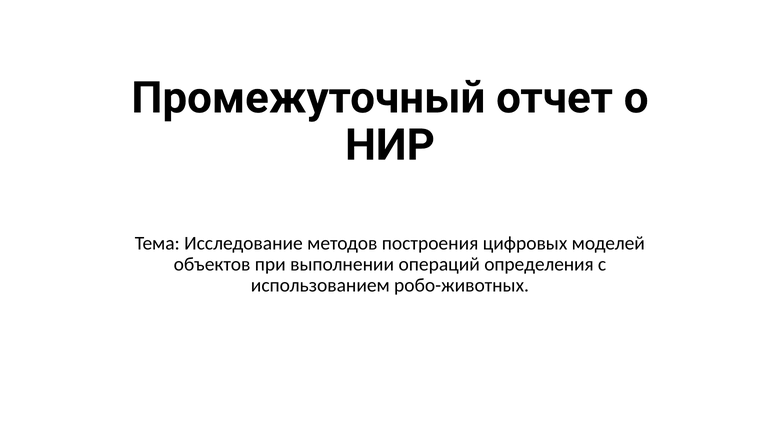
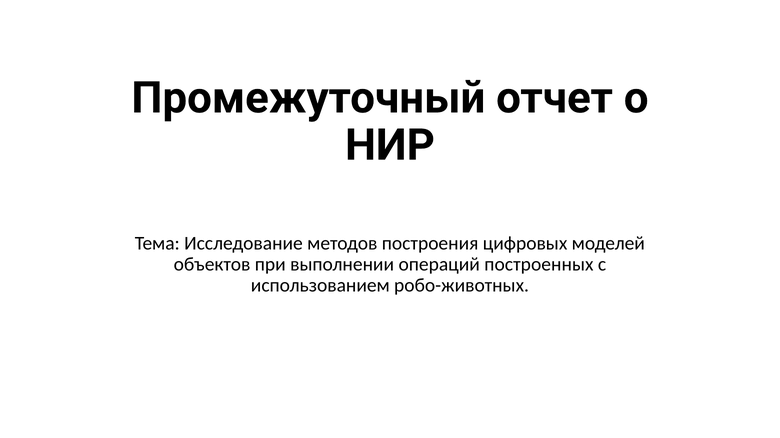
определения: определения -> построенных (539, 265)
